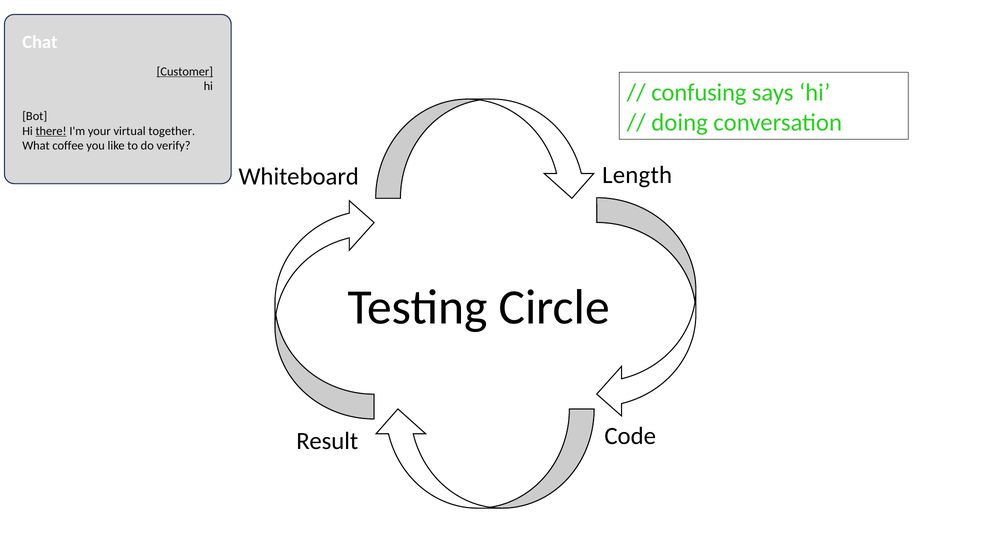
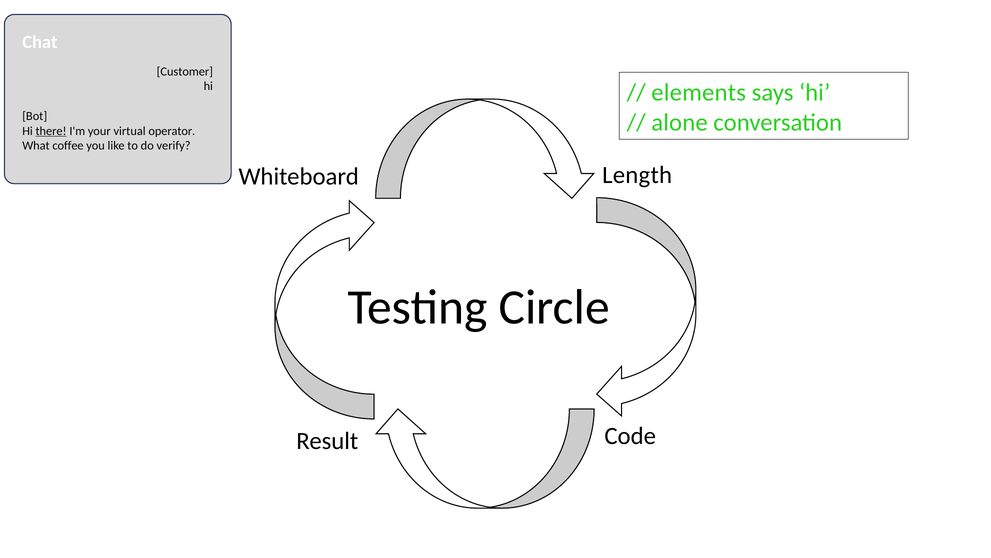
Customer underline: present -> none (185, 71)
confusing: confusing -> elements (699, 92)
doing: doing -> alone (680, 122)
together: together -> operator (172, 131)
